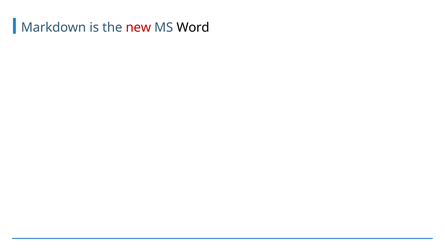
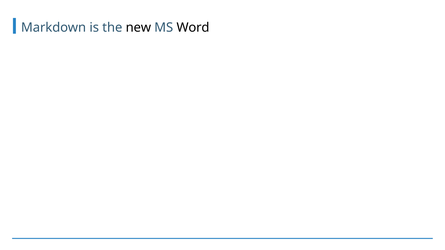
new colour: red -> black (138, 28)
